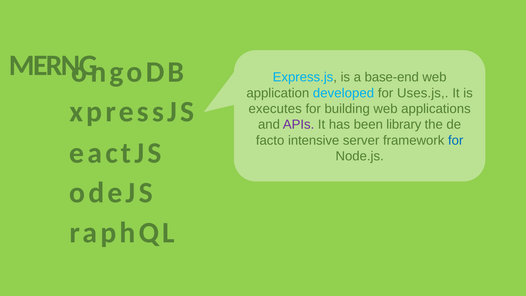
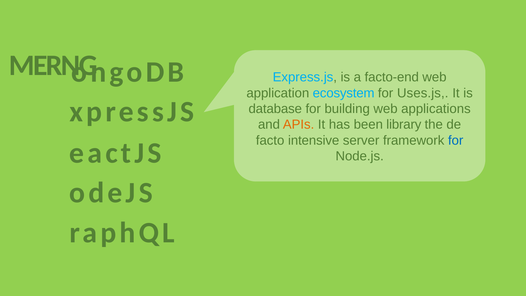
base-end: base-end -> facto-end (392, 77)
developed: developed -> ecosystem (344, 93)
executes: executes -> database (275, 109)
APIs colour: purple -> orange (299, 125)
